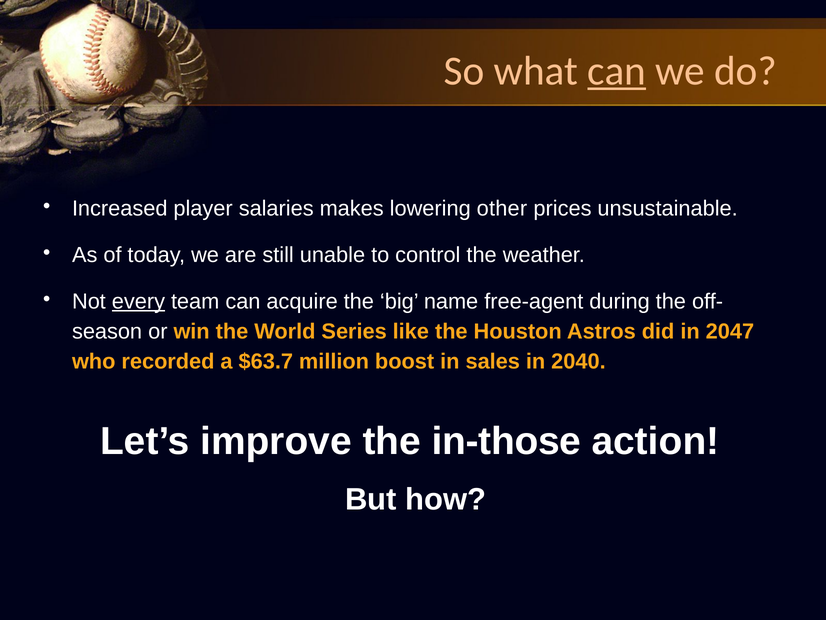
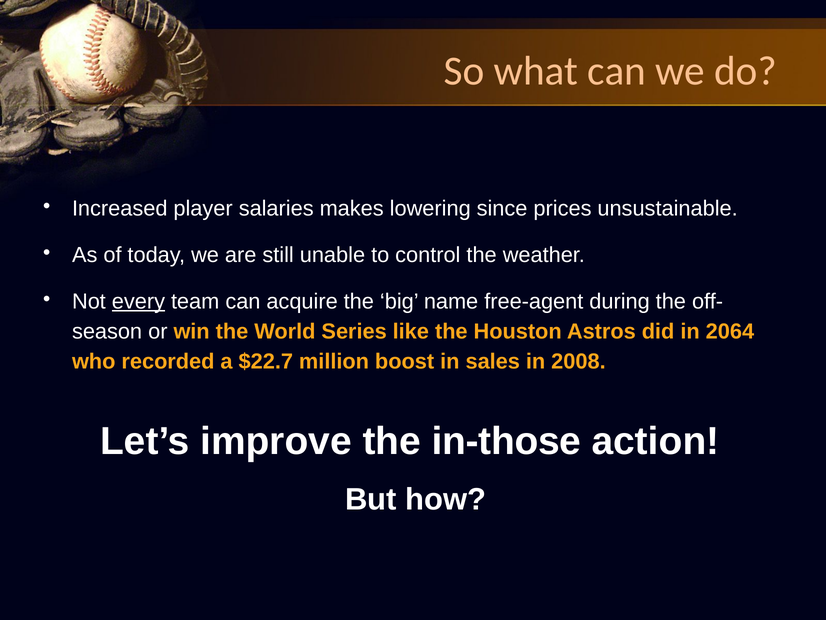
can underline: present -> none (617, 71)
other: other -> since (502, 208)
2047: 2047 -> 2064 (730, 331)
$63.7: $63.7 -> $22.7 (266, 361)
2040: 2040 -> 2008 (578, 361)
